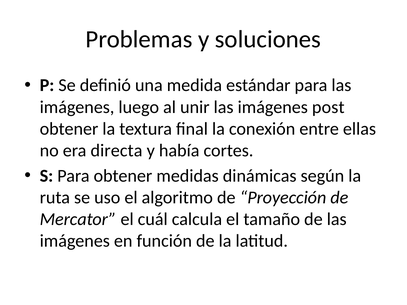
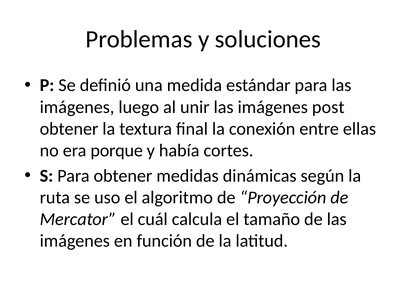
directa: directa -> porque (117, 151)
